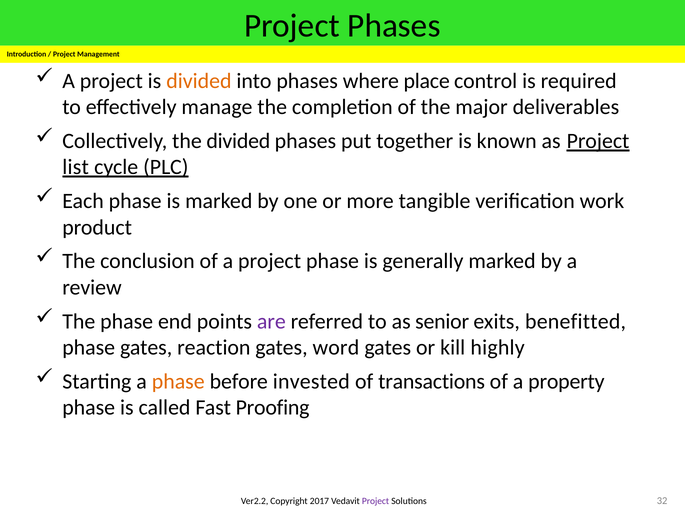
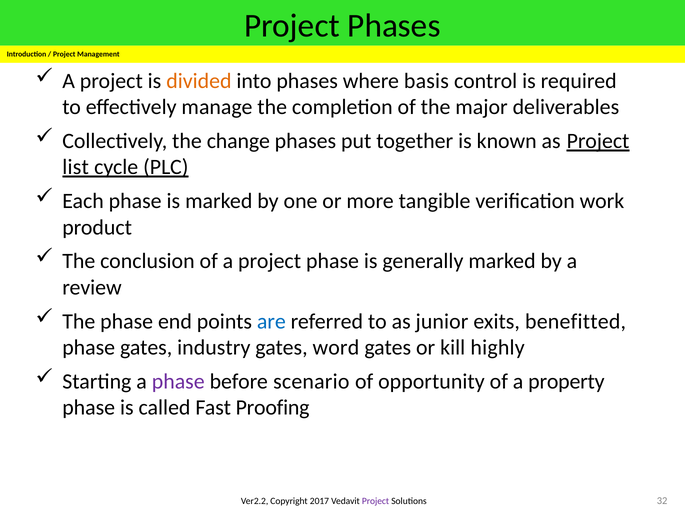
place: place -> basis (426, 81)
the divided: divided -> change (238, 141)
are colour: purple -> blue (271, 321)
senior: senior -> junior (442, 321)
reaction: reaction -> industry (214, 347)
phase colour: orange -> purple (178, 381)
invested: invested -> scenario (311, 381)
transactions: transactions -> opportunity (431, 381)
